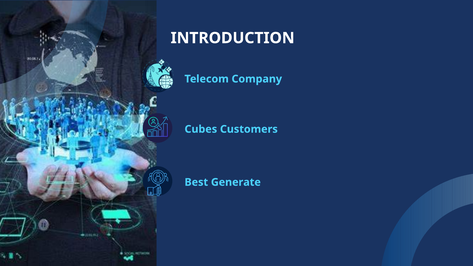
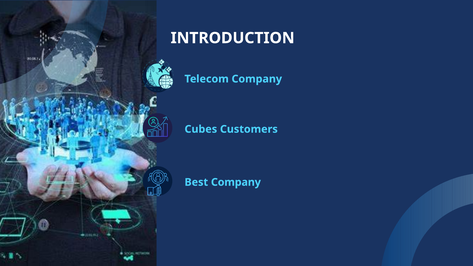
Best Generate: Generate -> Company (236, 182)
